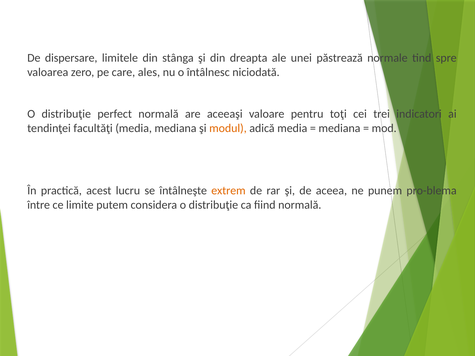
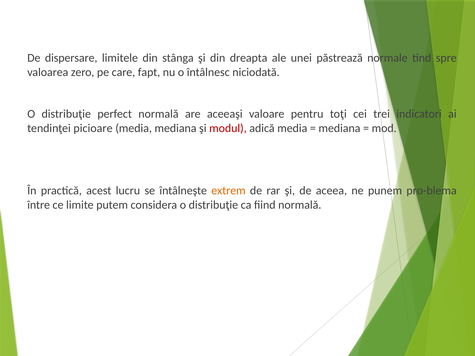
ales: ales -> fapt (149, 72)
facultăţi: facultăţi -> picioare (93, 128)
modul colour: orange -> red (228, 128)
